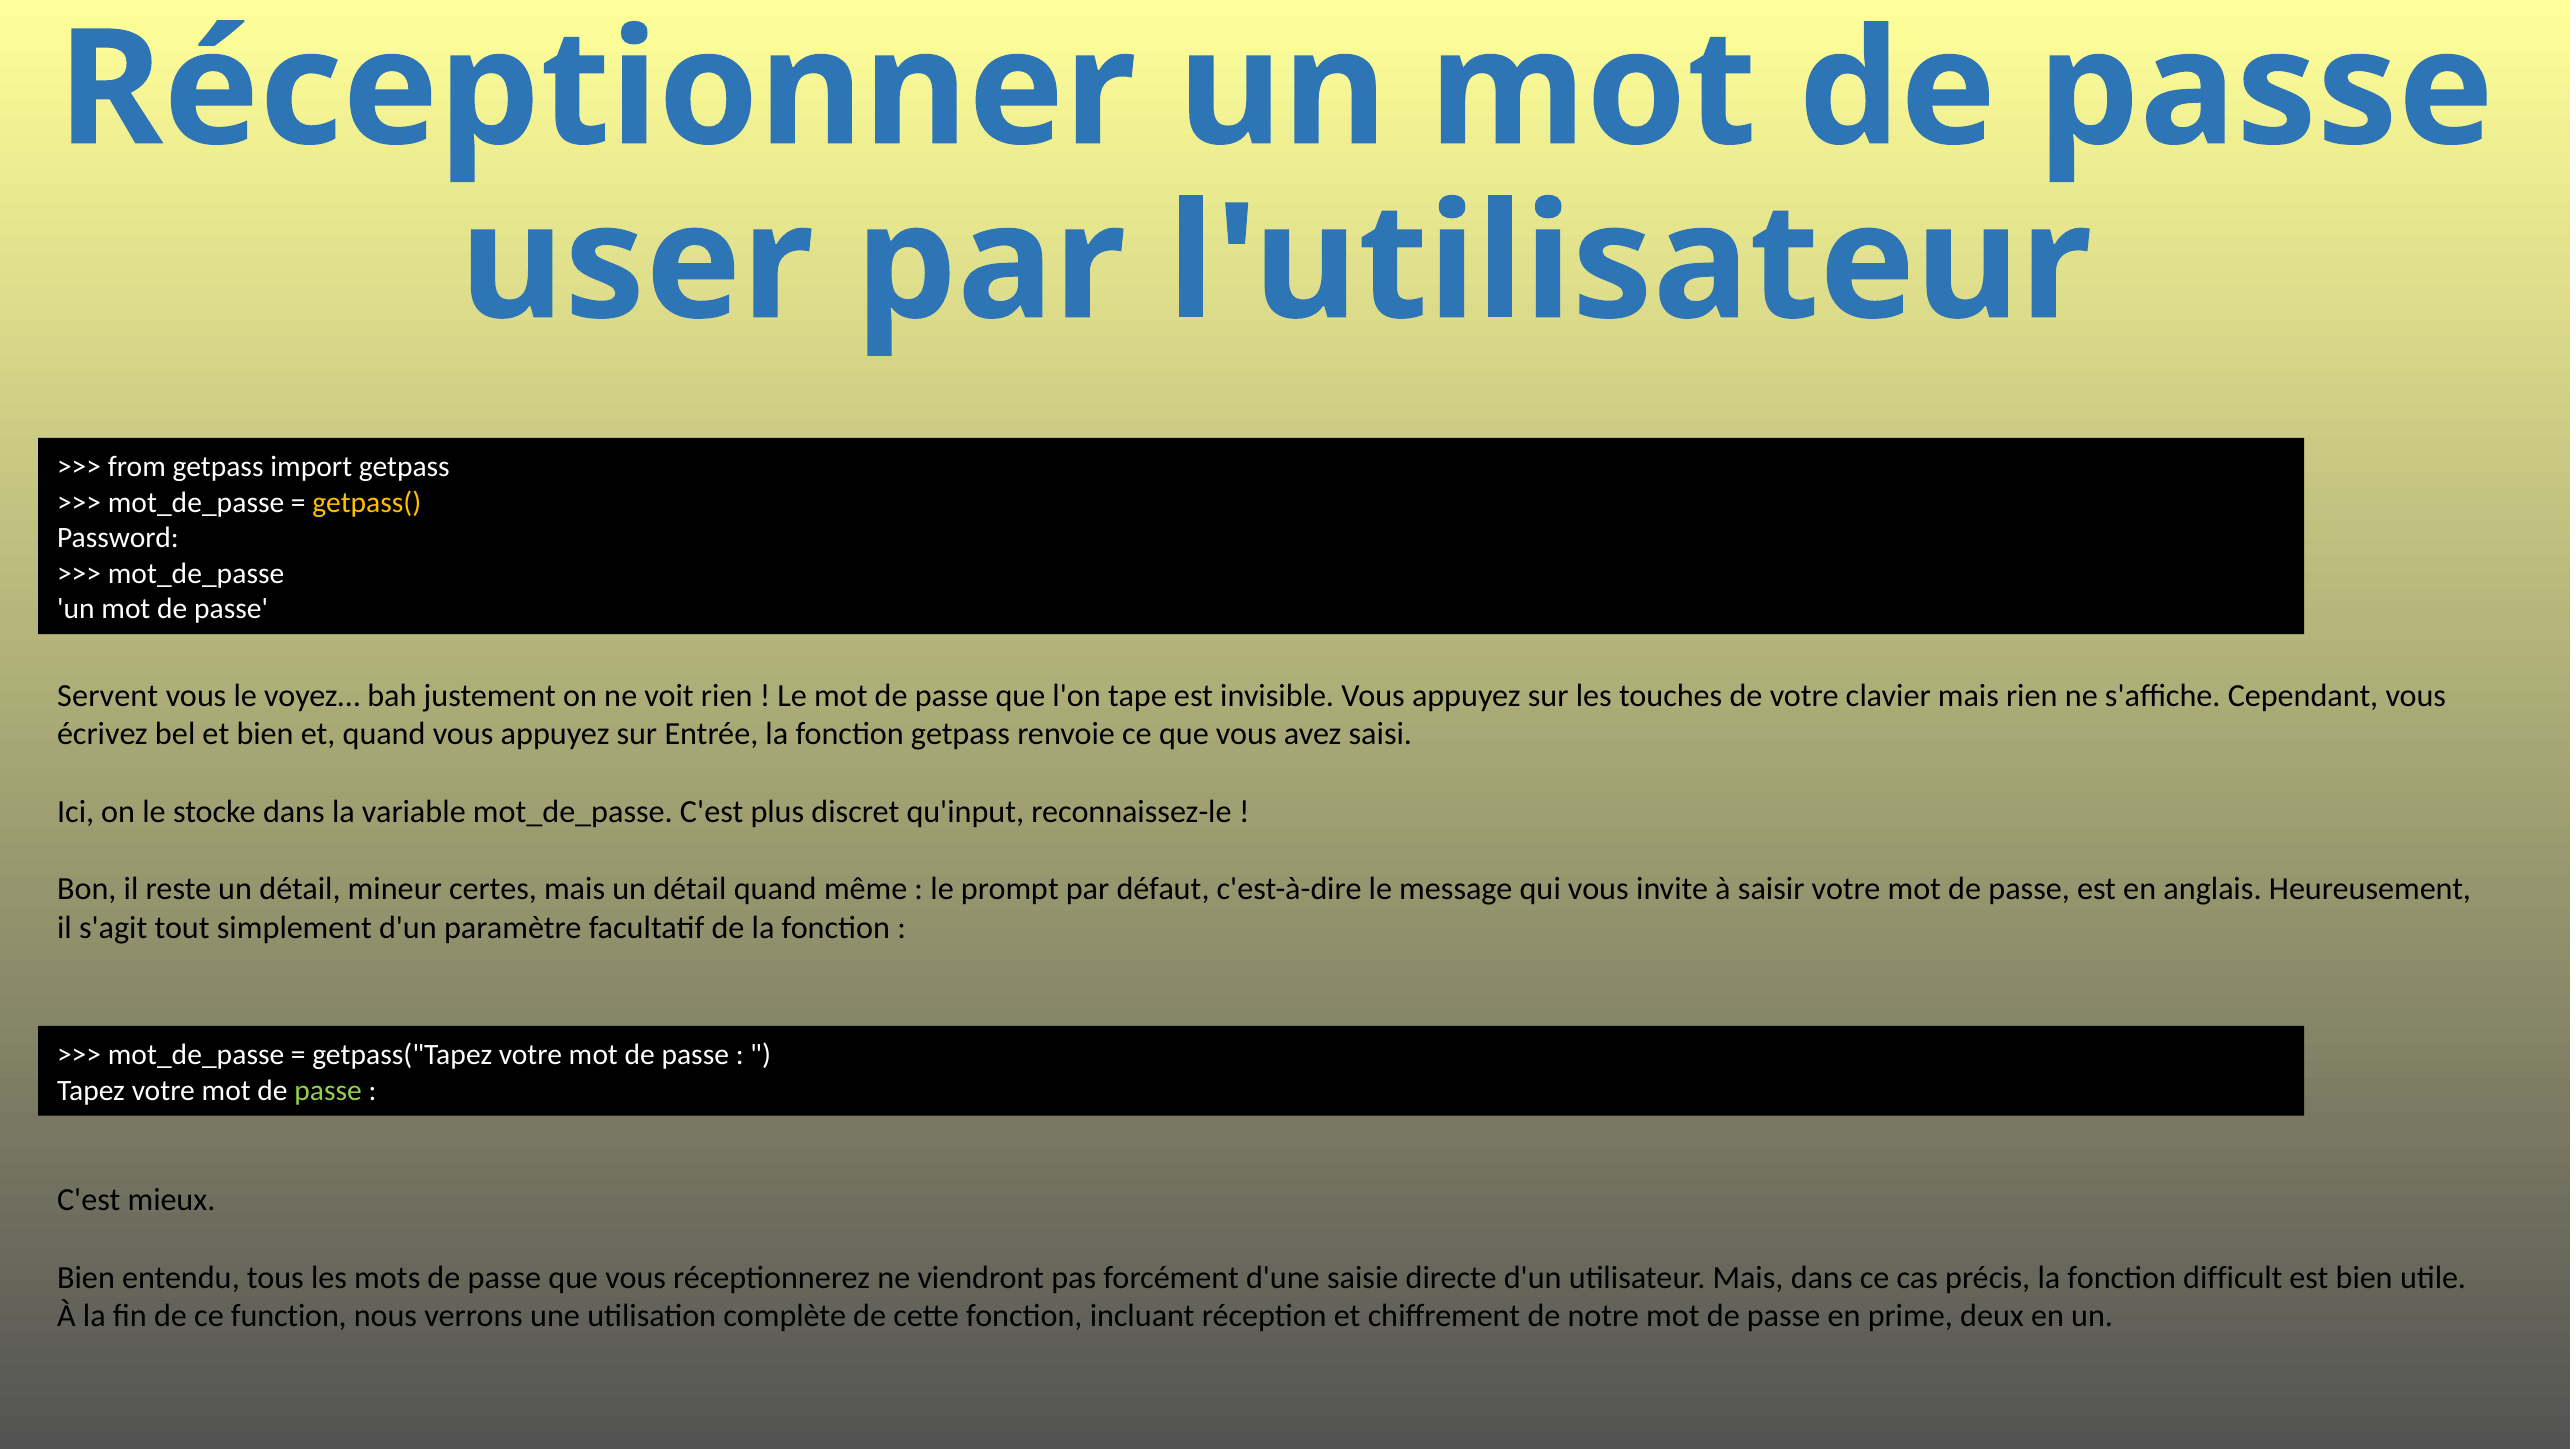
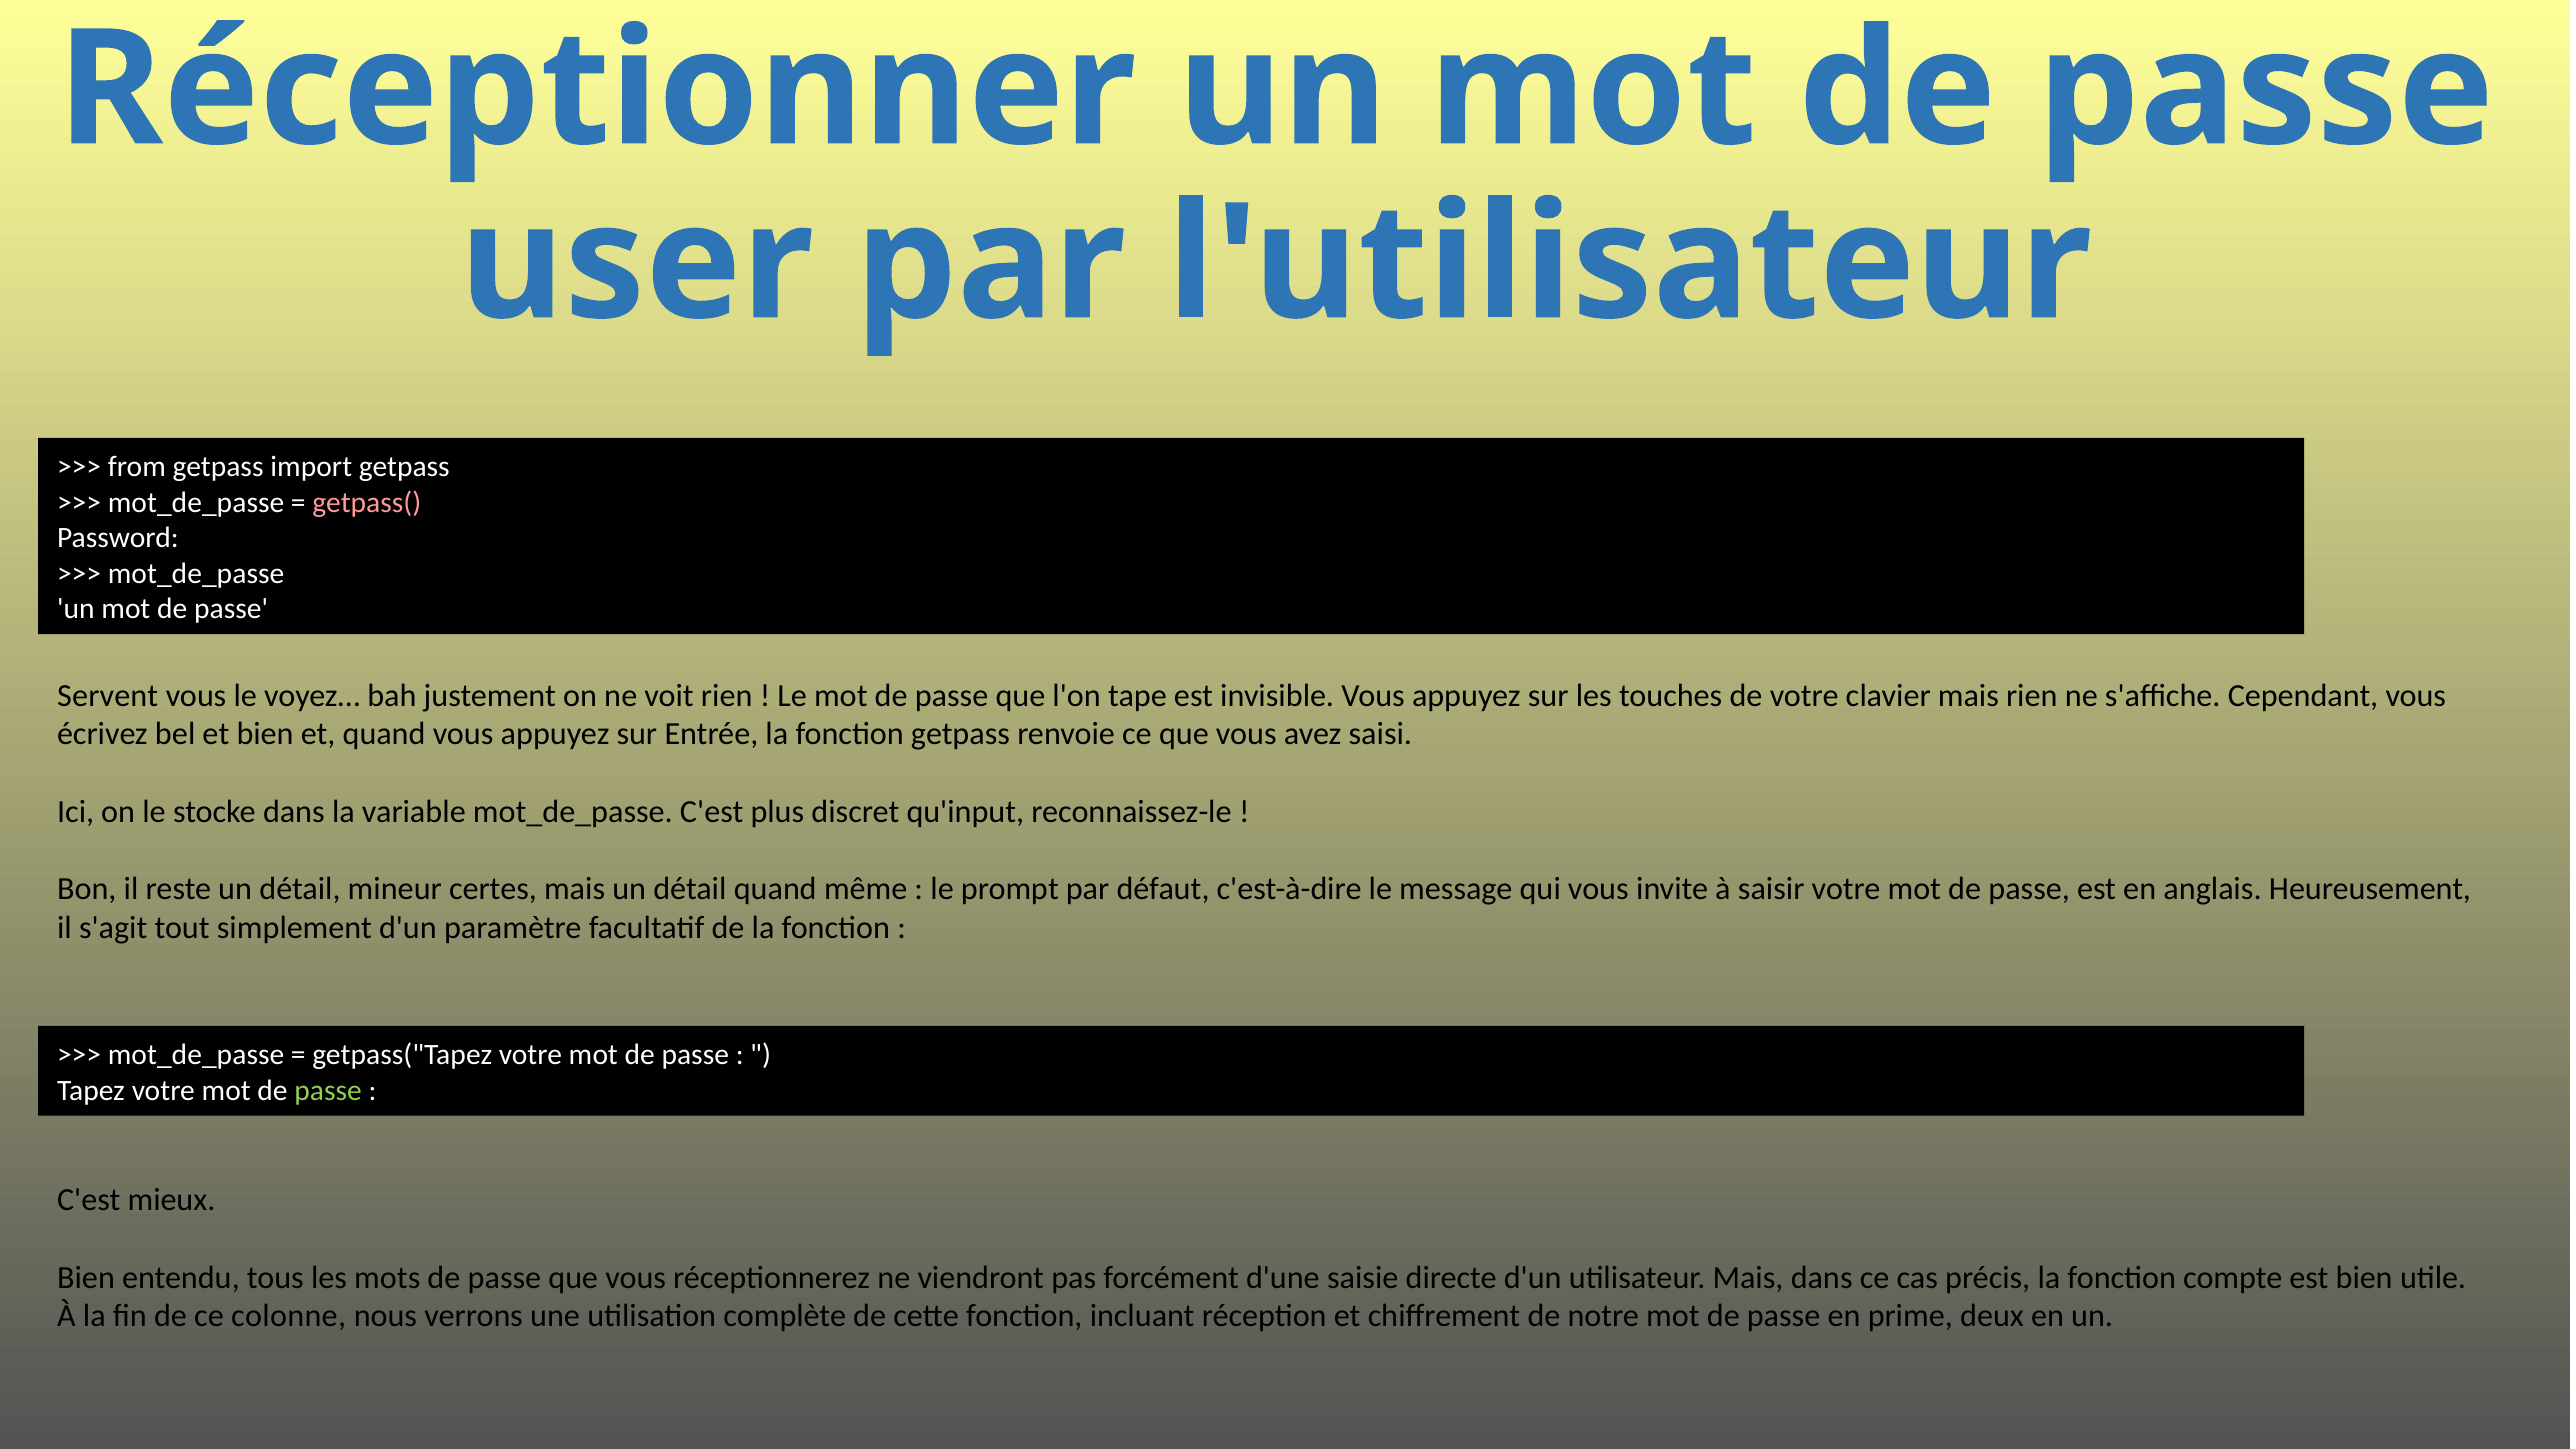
getpass( colour: yellow -> pink (367, 503)
difficult: difficult -> compte (2233, 1278)
function: function -> colonne (289, 1316)
